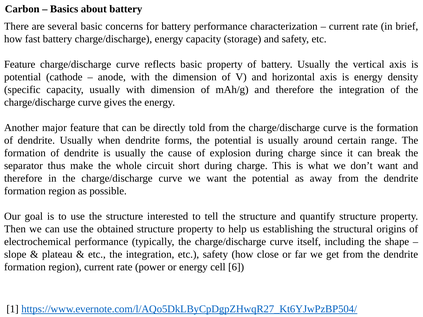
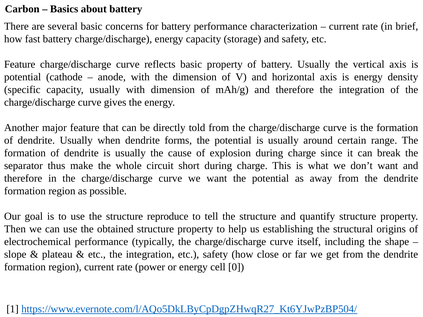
interested: interested -> reproduce (168, 217)
6: 6 -> 0 (236, 267)
